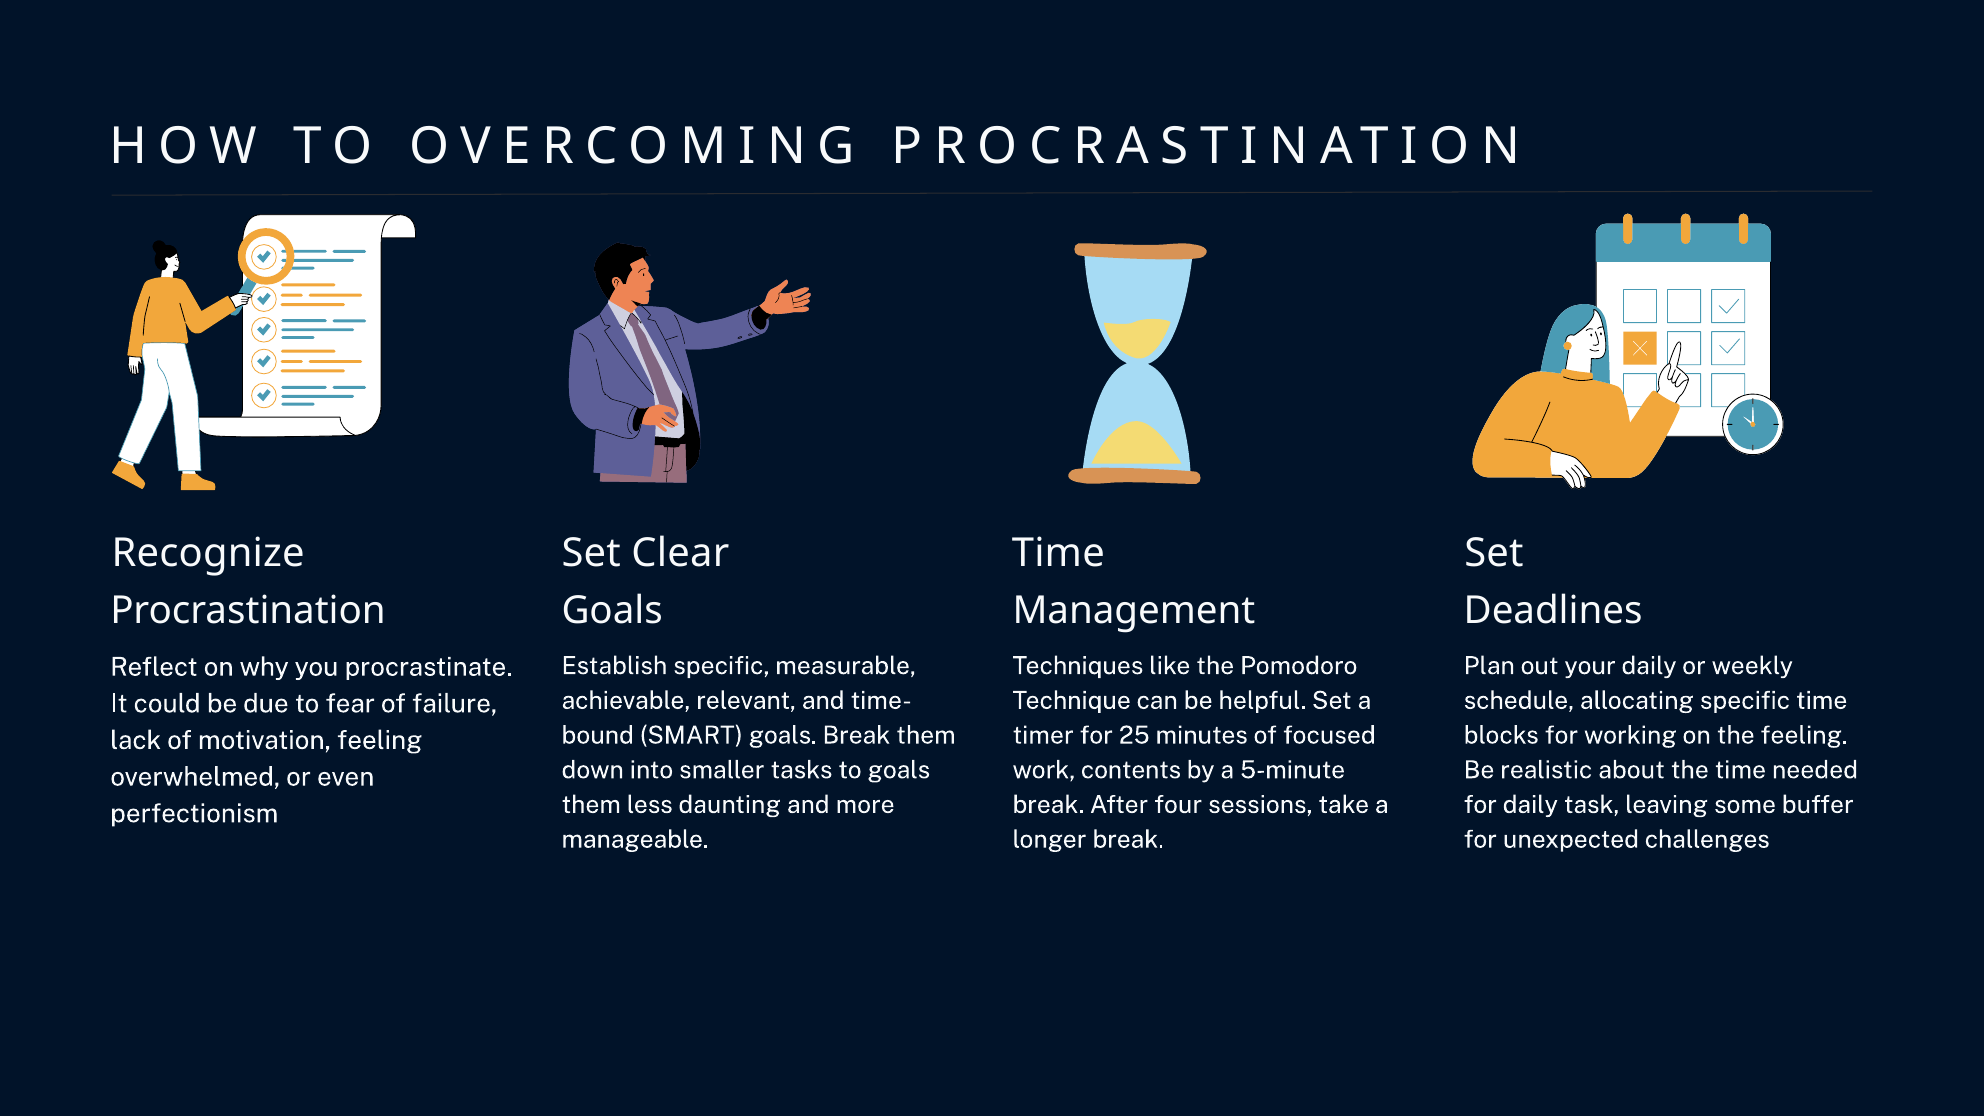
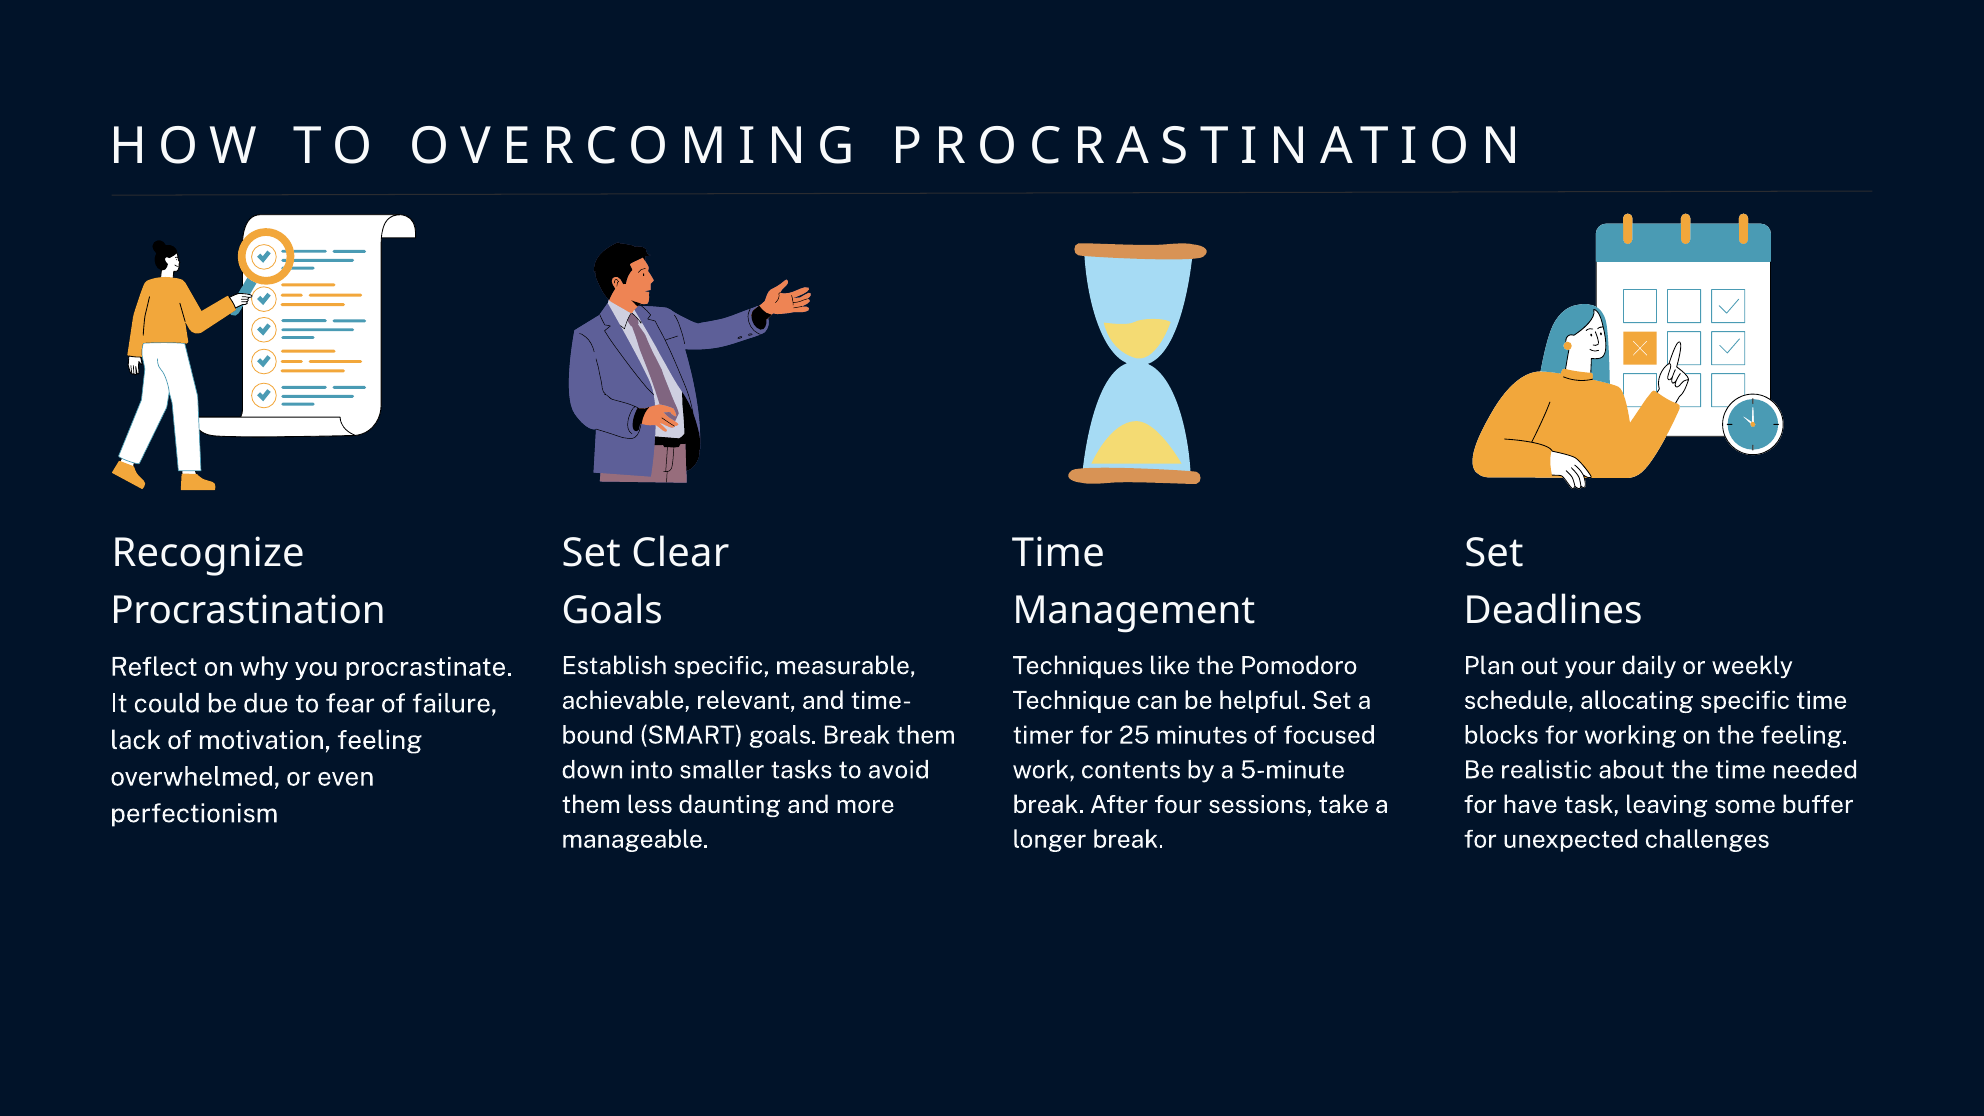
to goals: goals -> avoid (899, 770)
for daily: daily -> have (1530, 805)
